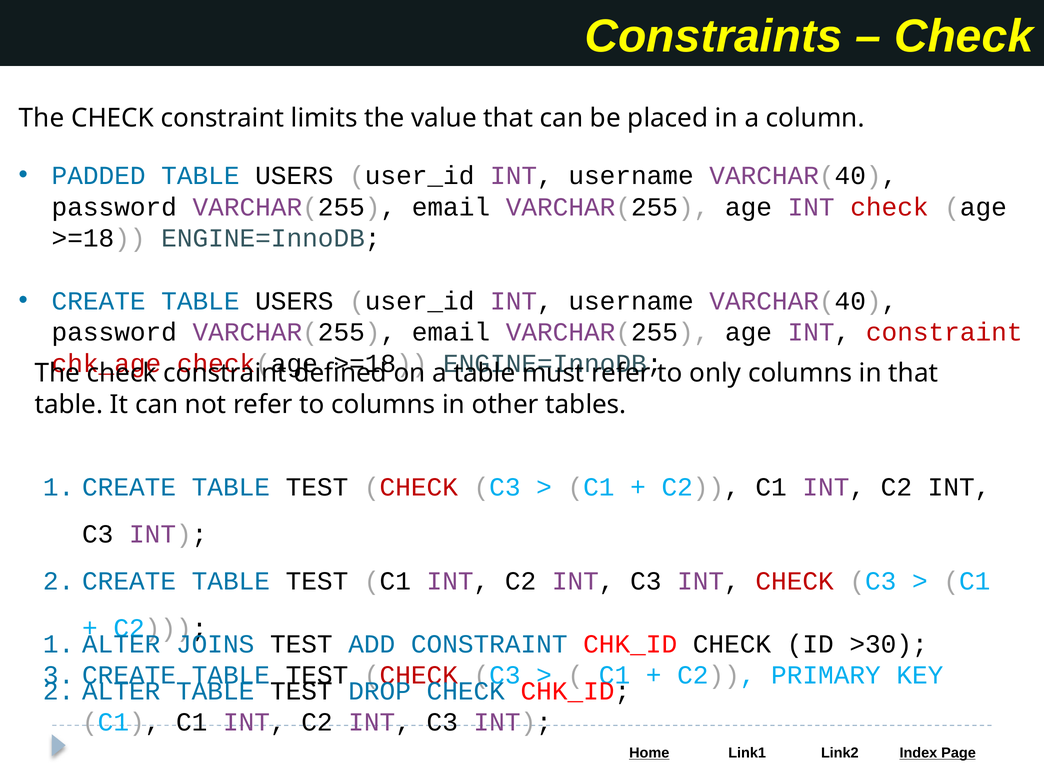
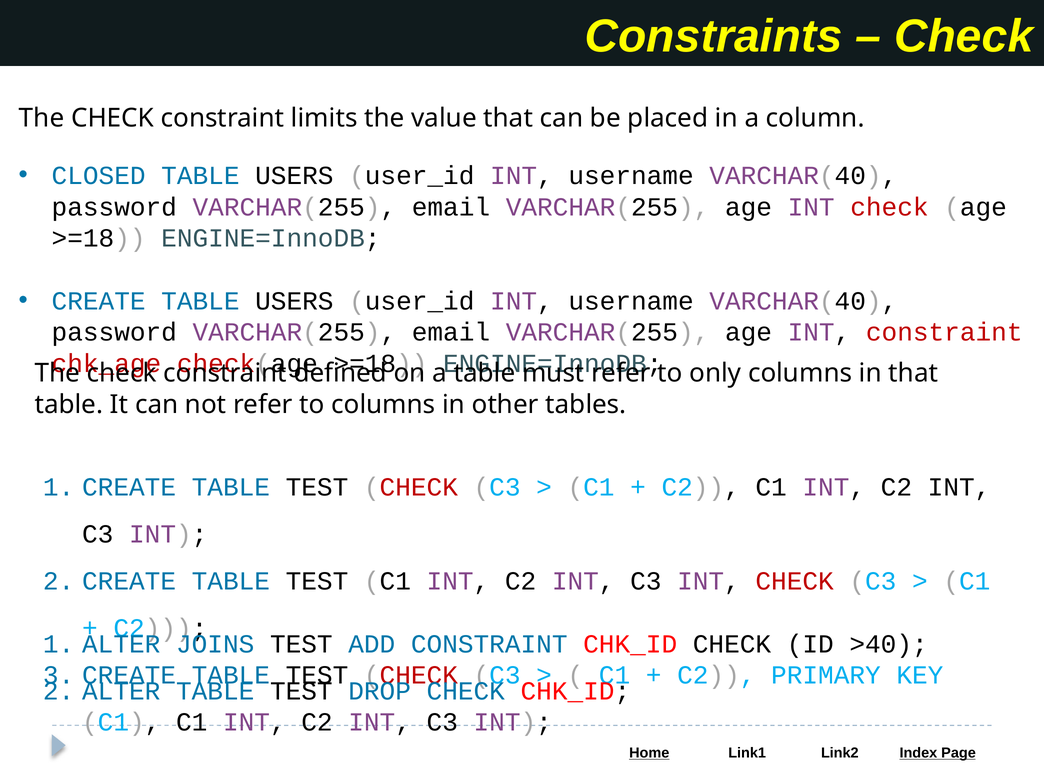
PADDED: PADDED -> CLOSED (99, 176)
>30: >30 -> >40 (889, 644)
